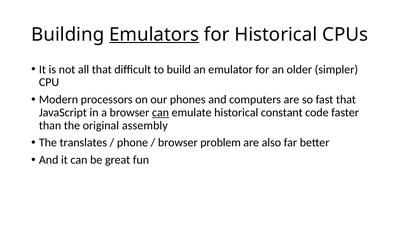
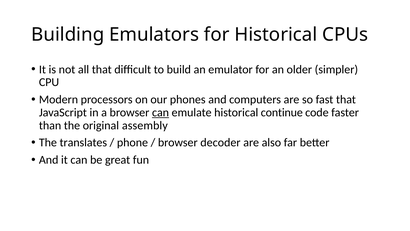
Emulators underline: present -> none (154, 34)
constant: constant -> continue (282, 112)
problem: problem -> decoder (220, 142)
